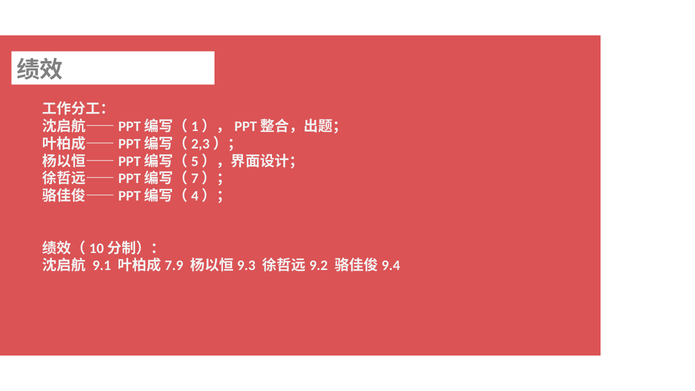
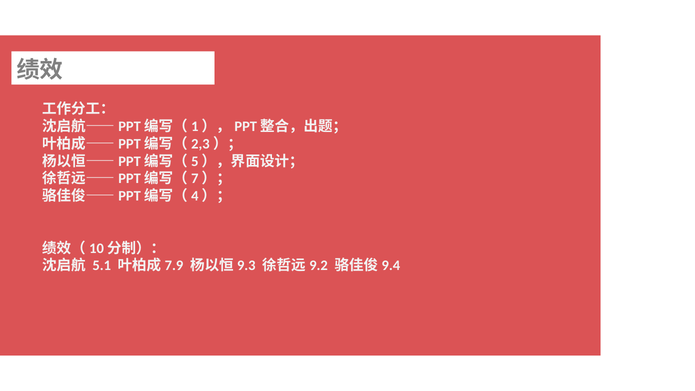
9.1: 9.1 -> 5.1 (102, 266)
